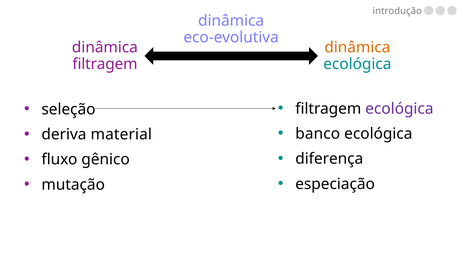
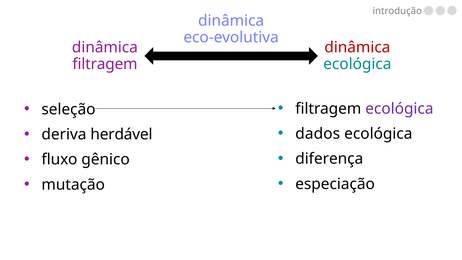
dinâmica colour: orange -> red (357, 47)
banco: banco -> dados (318, 134)
material: material -> herdável (121, 134)
